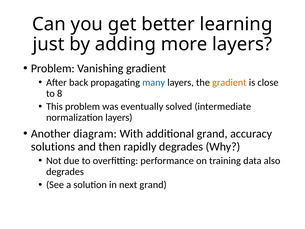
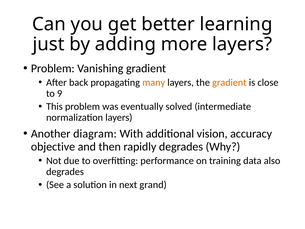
many colour: blue -> orange (154, 82)
8: 8 -> 9 (60, 93)
additional grand: grand -> vision (212, 134)
solutions: solutions -> objective (53, 146)
